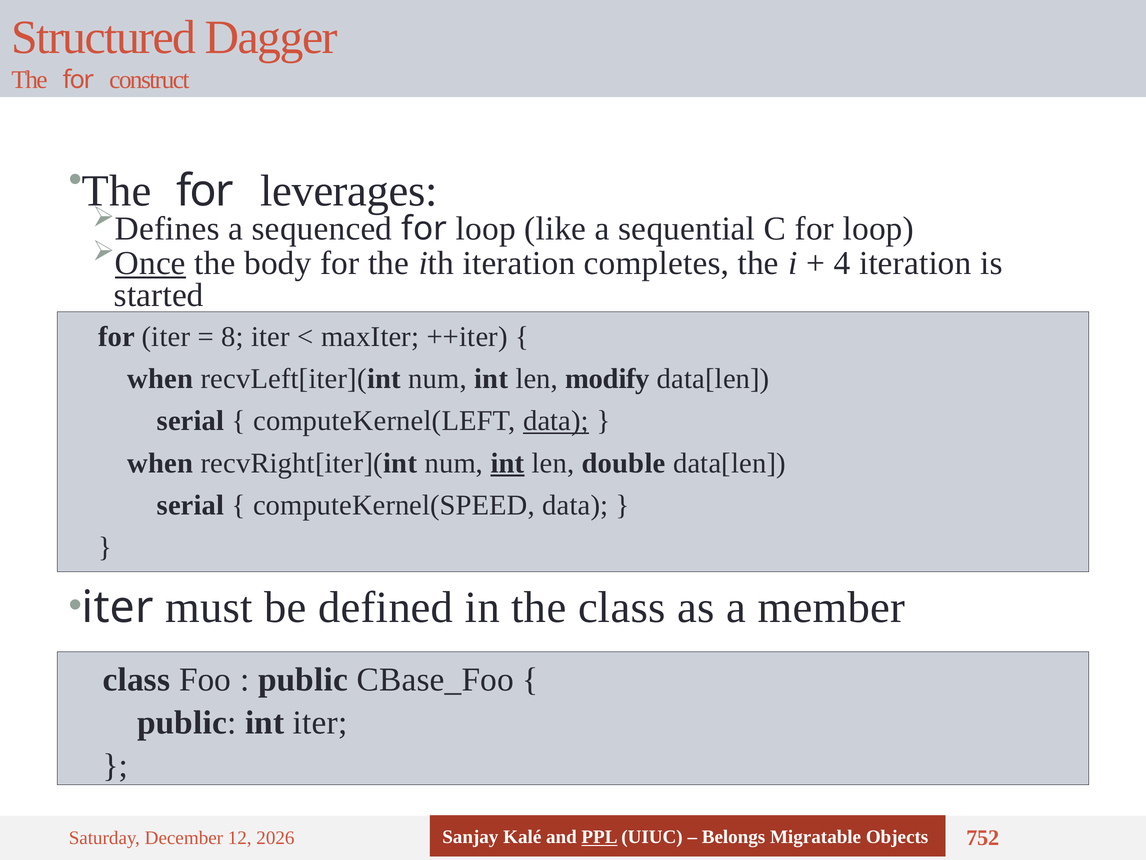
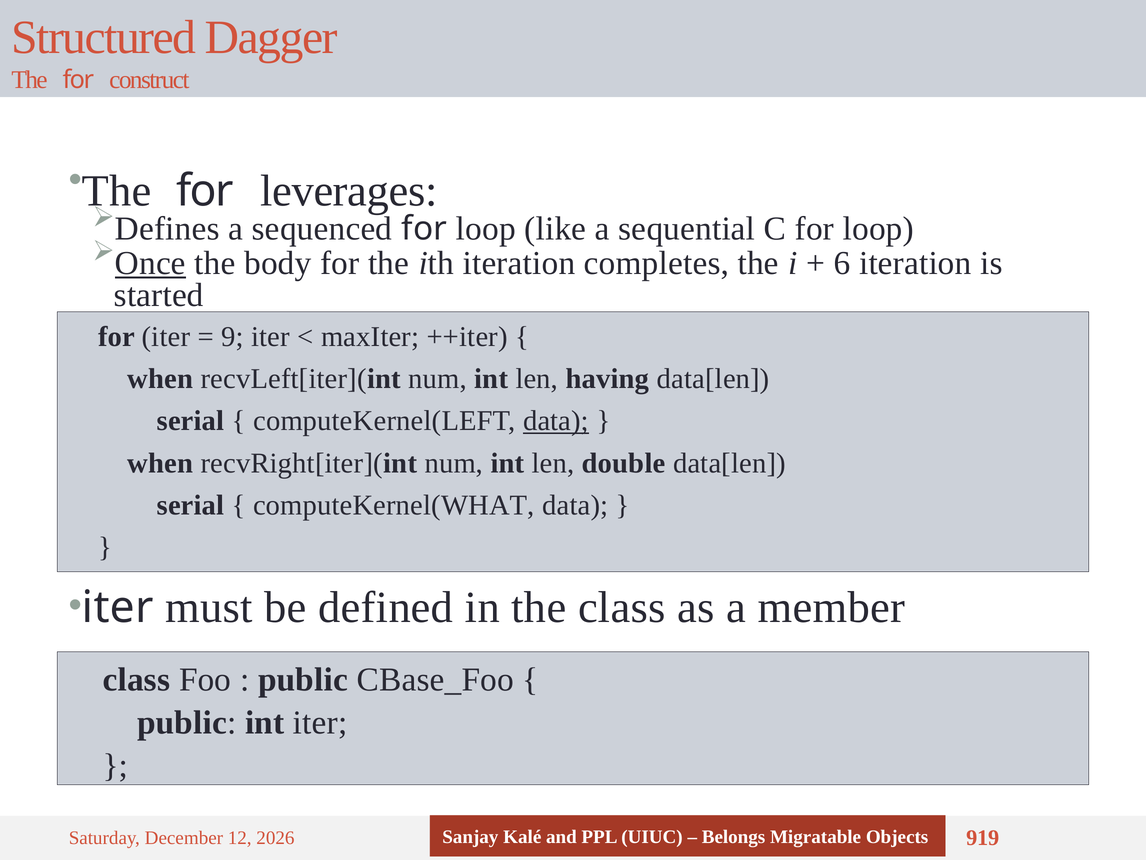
4: 4 -> 6 (842, 263)
8: 8 -> 9 (233, 337)
modify: modify -> having (607, 379)
int underline: present -> none (507, 463)
computeKernel(SPEED: computeKernel(SPEED -> computeKernel(WHAT (394, 505)
PPL underline: present -> none (599, 837)
752: 752 -> 919 (983, 838)
